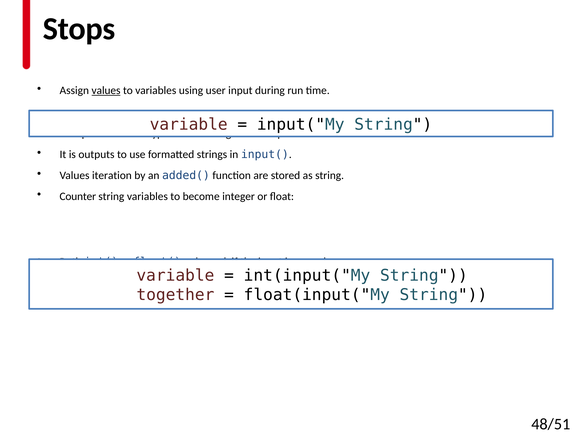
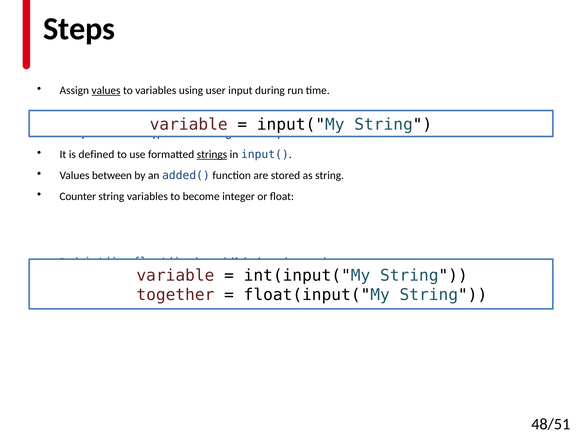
Stops: Stops -> Steps (79, 29)
outputs: outputs -> defined (96, 155)
strings underline: none -> present (212, 155)
iteration: iteration -> between (112, 176)
